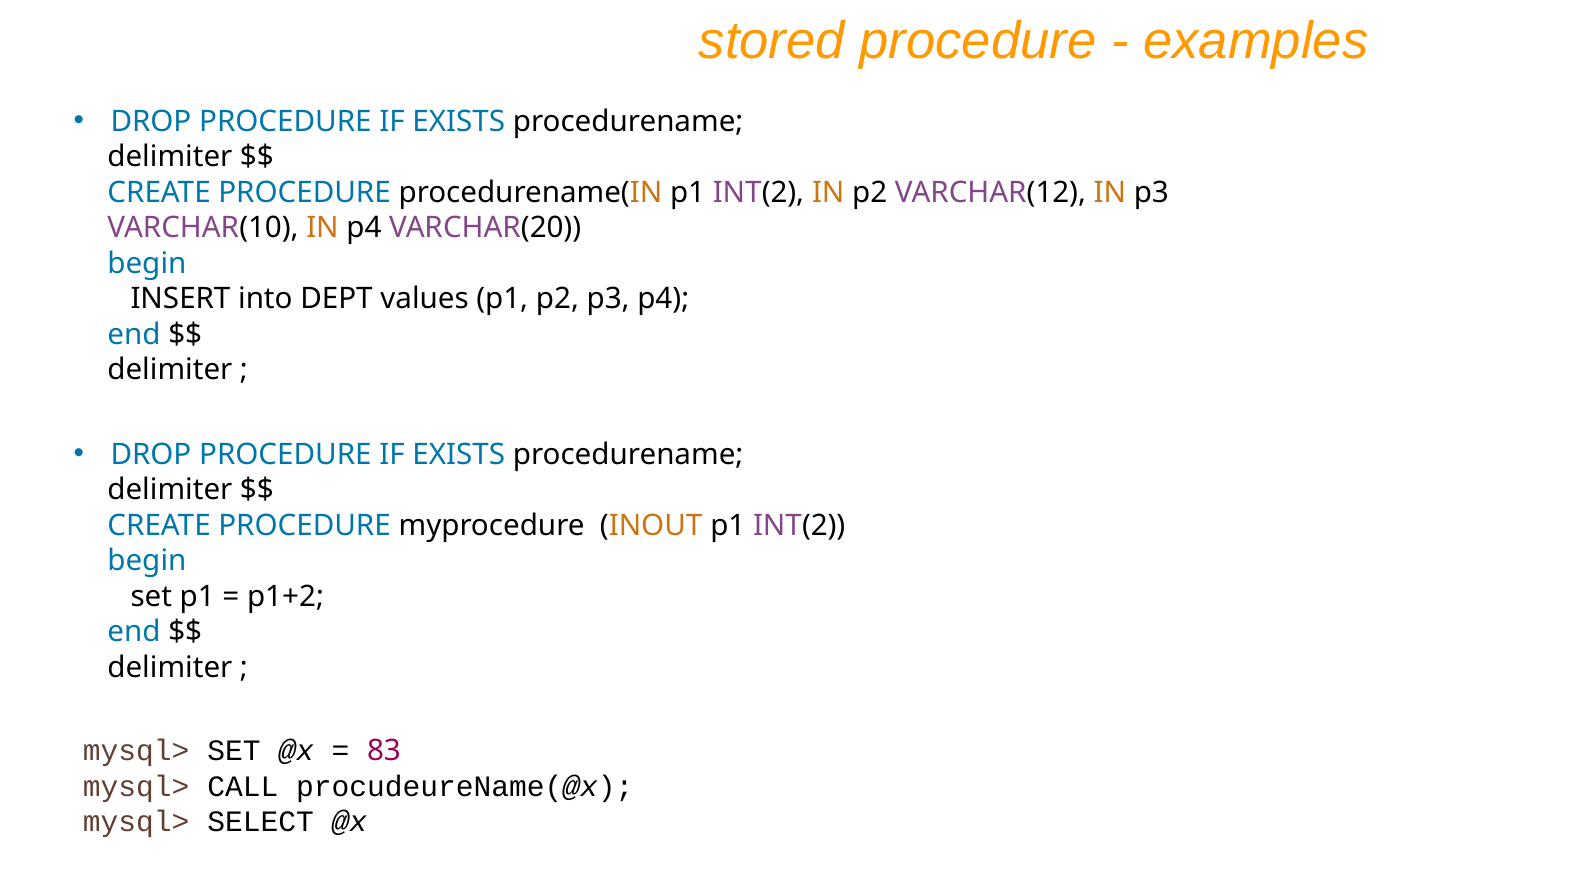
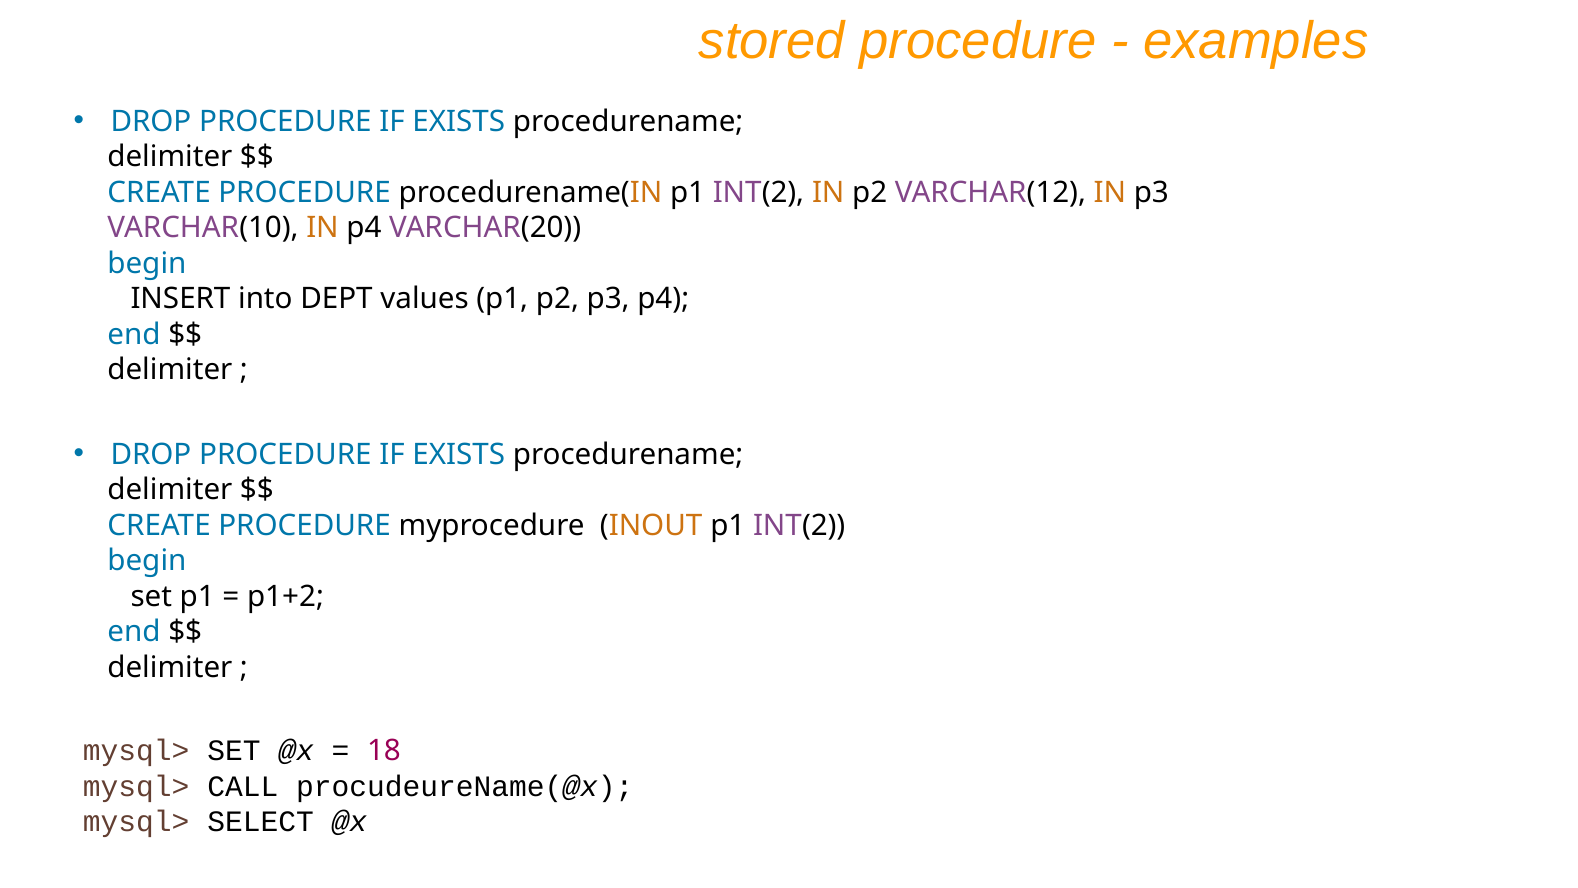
83: 83 -> 18 (384, 751)
